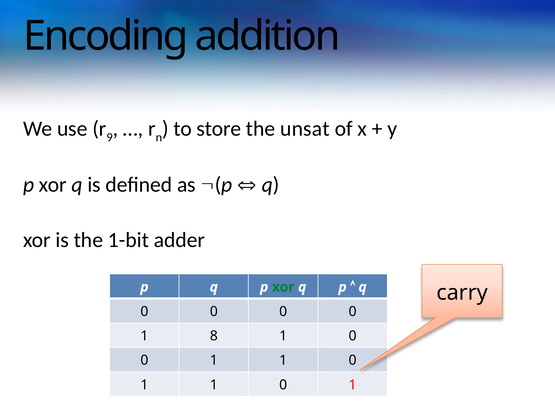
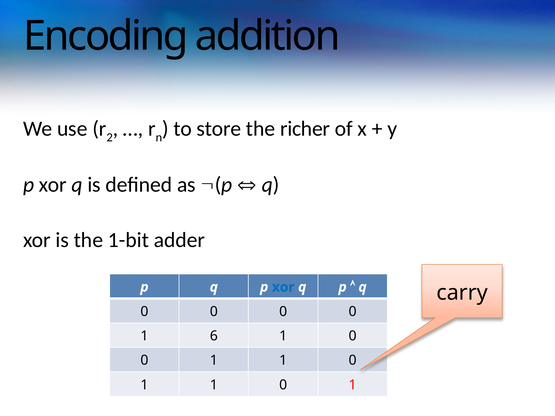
9: 9 -> 2 (110, 137)
unsat: unsat -> richer (305, 129)
xor colour: green -> blue (283, 287)
8: 8 -> 6 (214, 336)
